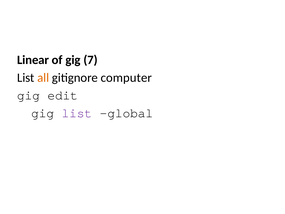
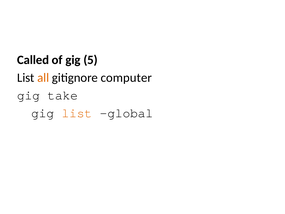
Linear: Linear -> Called (33, 60)
7: 7 -> 5 (91, 60)
edit: edit -> take (63, 95)
list colour: purple -> orange (77, 113)
